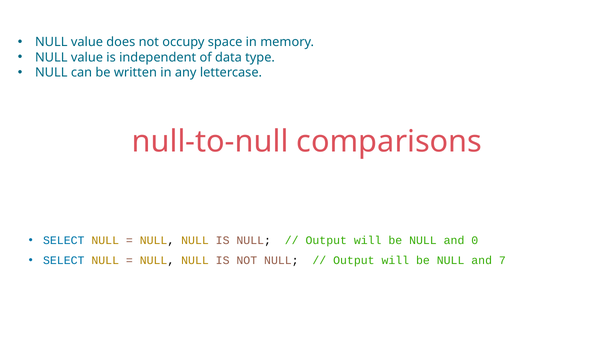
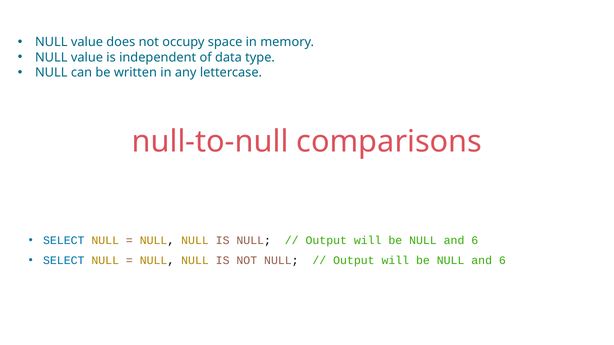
0: 0 -> 6 (475, 241)
7: 7 -> 6 (502, 261)
